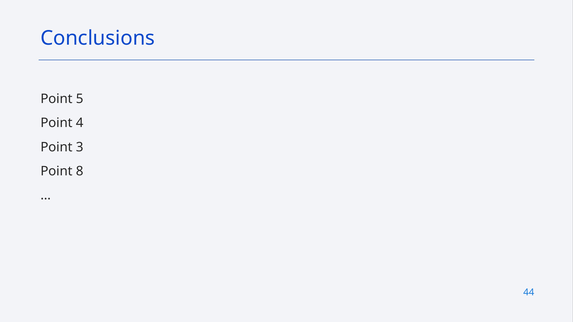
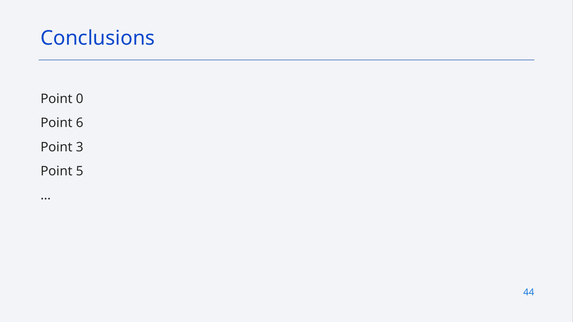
5: 5 -> 0 (80, 99)
4: 4 -> 6 (80, 123)
8: 8 -> 5 (80, 171)
